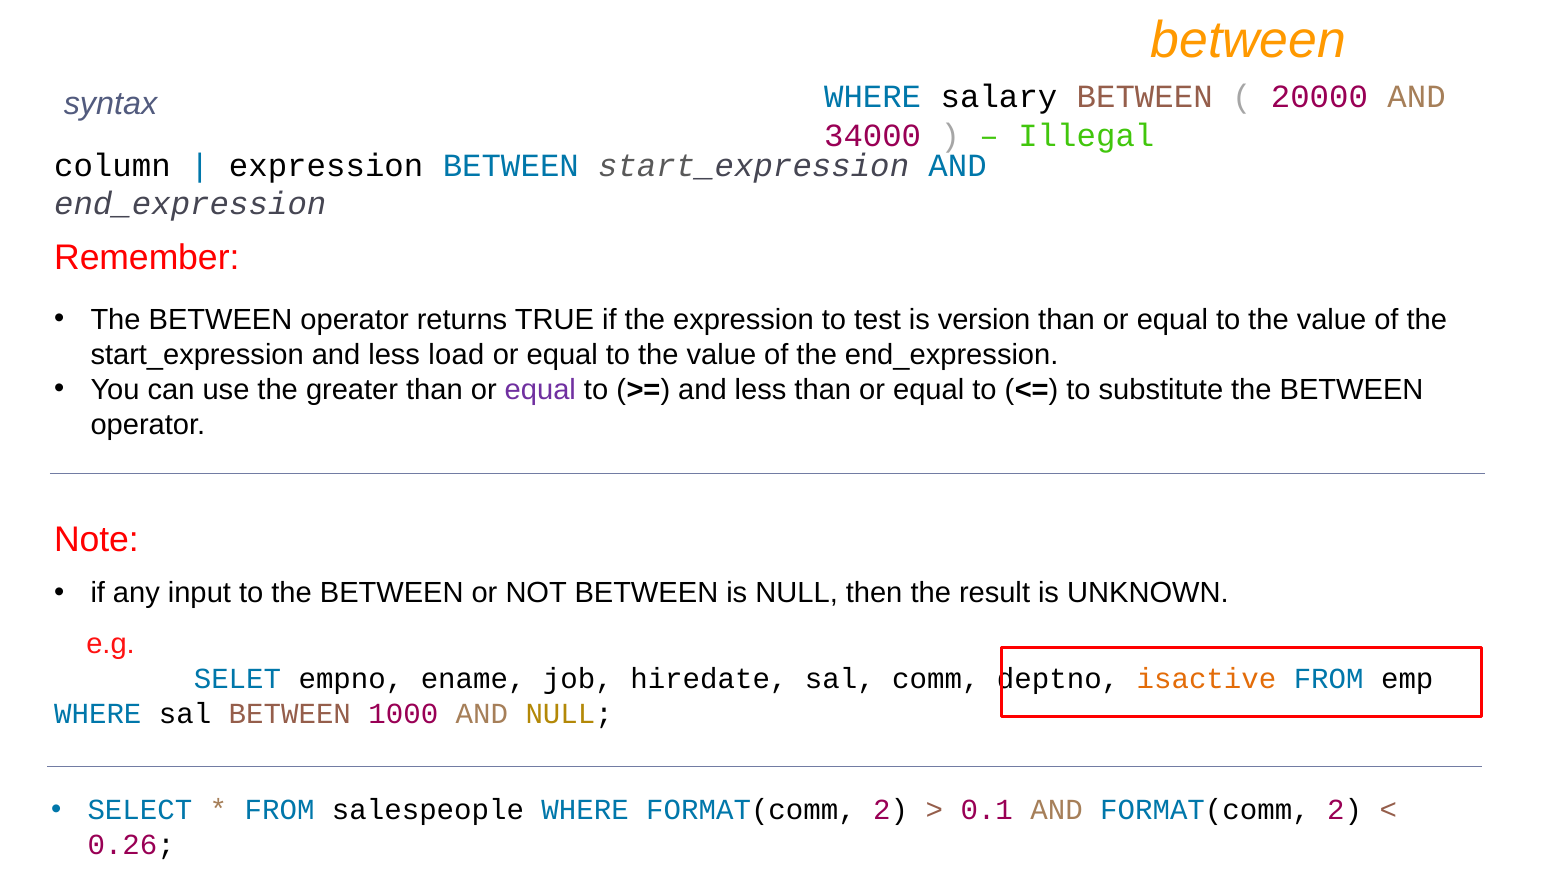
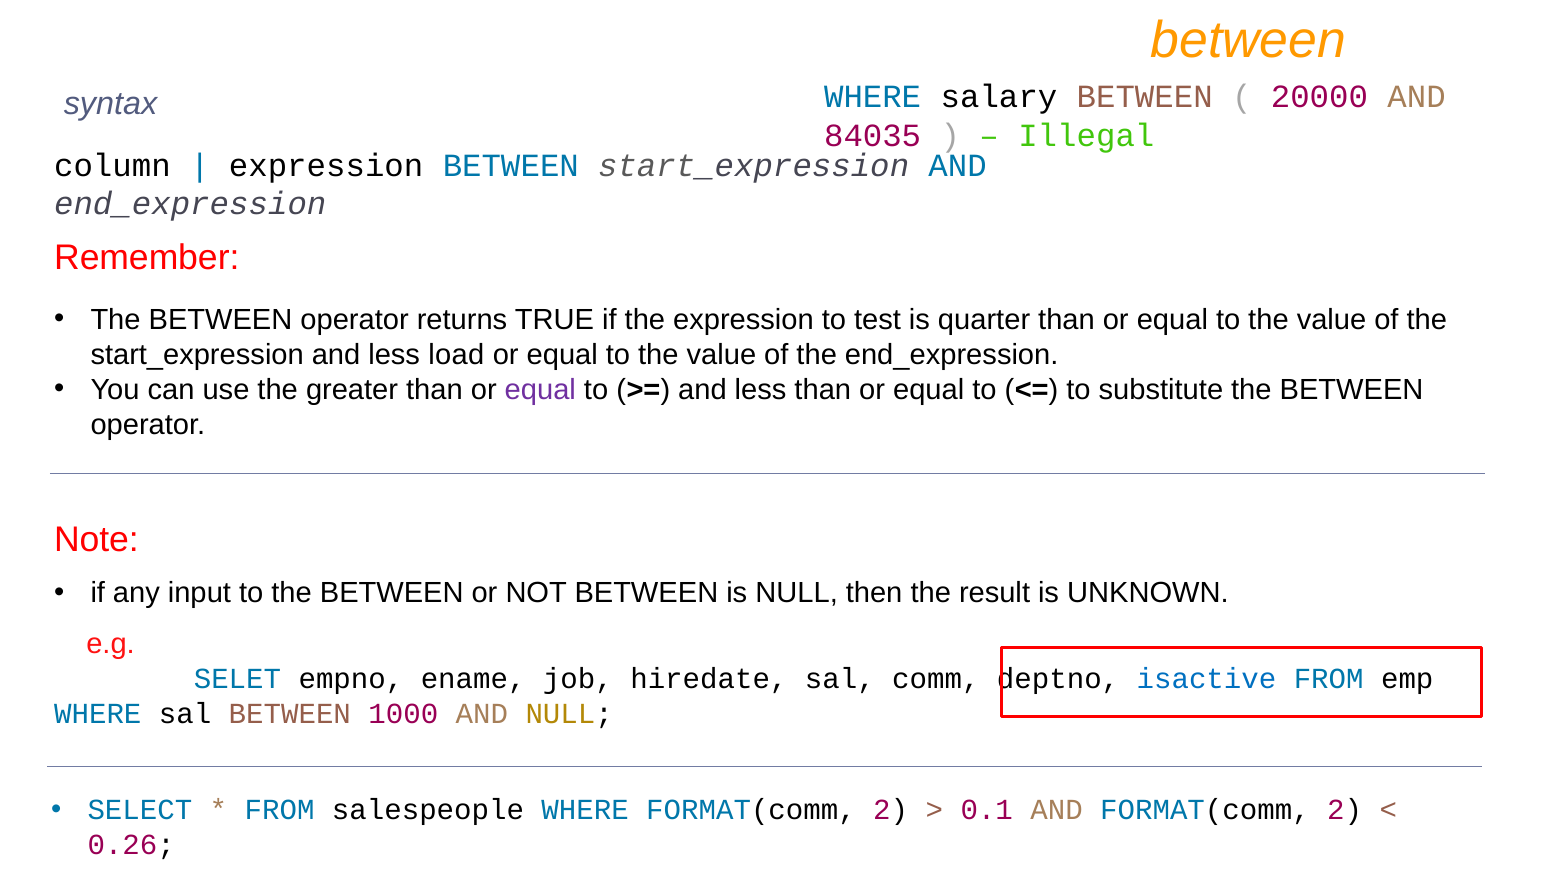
34000: 34000 -> 84035 (873, 136)
version: version -> quarter (984, 320)
isactive colour: orange -> blue (1206, 679)
